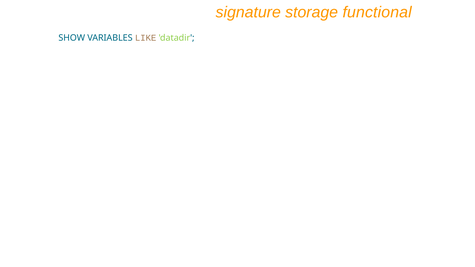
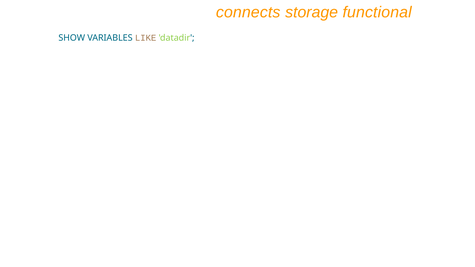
signature: signature -> connects (248, 12)
